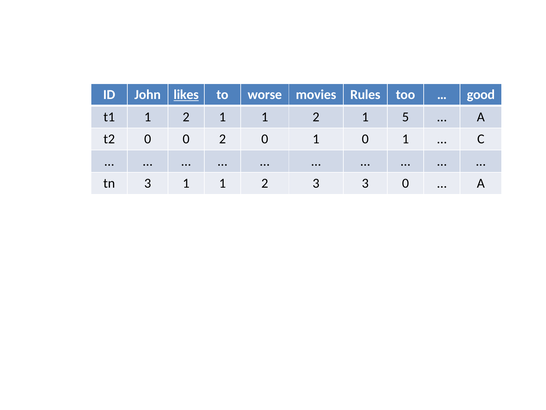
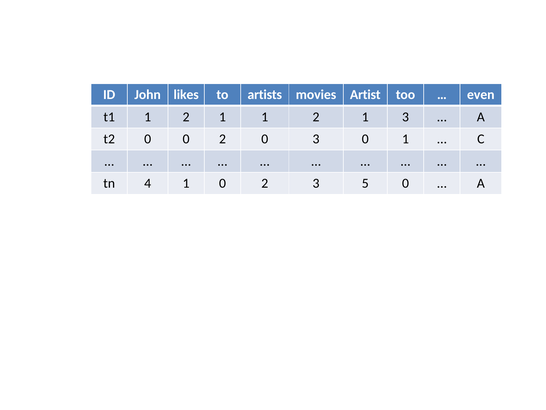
likes underline: present -> none (186, 95)
worse: worse -> artists (265, 95)
Rules: Rules -> Artist (365, 95)
good: good -> even (481, 95)
1 5: 5 -> 3 (405, 117)
2 0 1: 1 -> 3 (316, 139)
tn 3: 3 -> 4 (148, 183)
1: 1 -> 0 (222, 183)
3 3: 3 -> 5 (365, 183)
